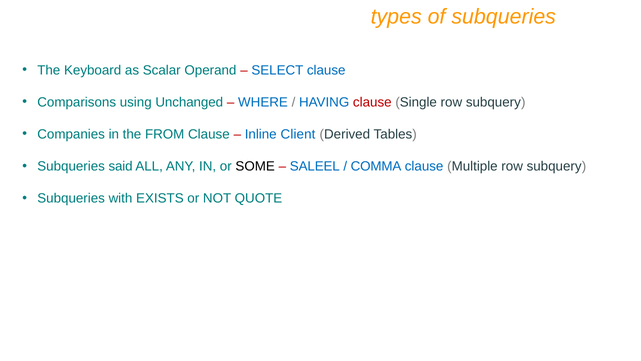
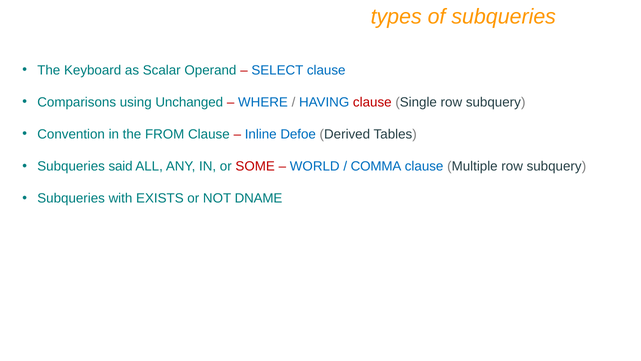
Companies: Companies -> Convention (71, 134)
Client: Client -> Defoe (298, 134)
SOME colour: black -> red (255, 166)
SALEEL: SALEEL -> WORLD (315, 166)
QUOTE: QUOTE -> DNAME (259, 198)
